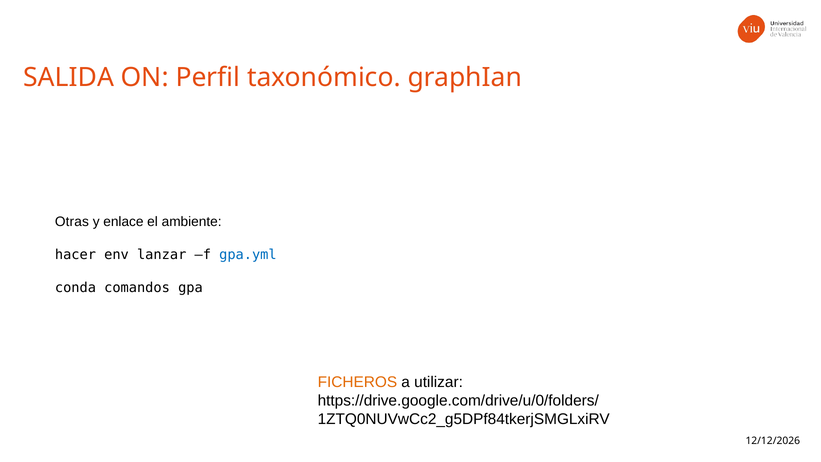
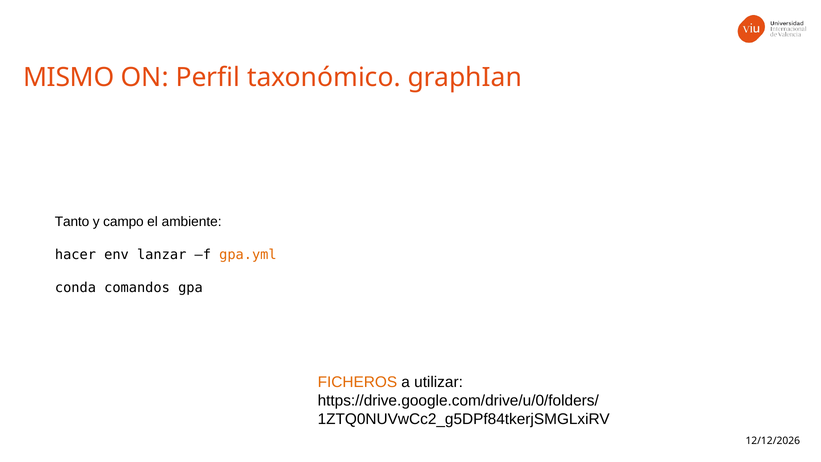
SALIDA: SALIDA -> MISMO (69, 77)
Otras: Otras -> Tanto (72, 222)
enlace: enlace -> campo (123, 222)
gpa.yml colour: blue -> orange (248, 255)
